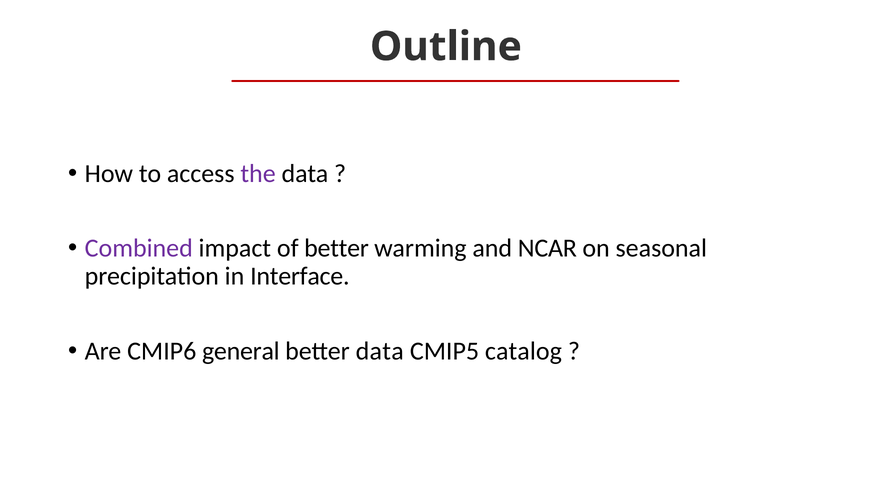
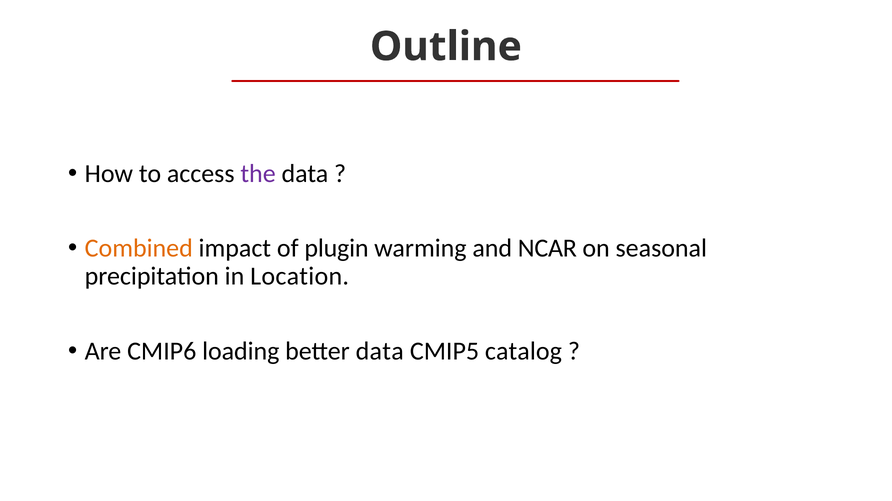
Combined colour: purple -> orange (139, 249)
of better: better -> plugin (337, 249)
Interface: Interface -> Location (300, 277)
general: general -> loading (241, 352)
